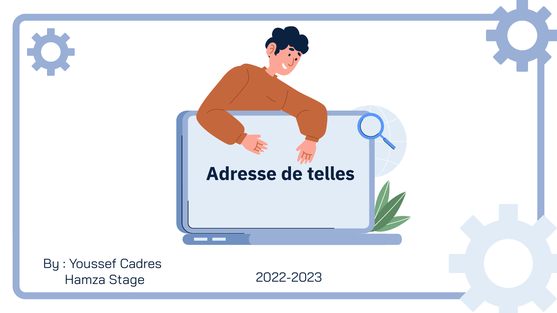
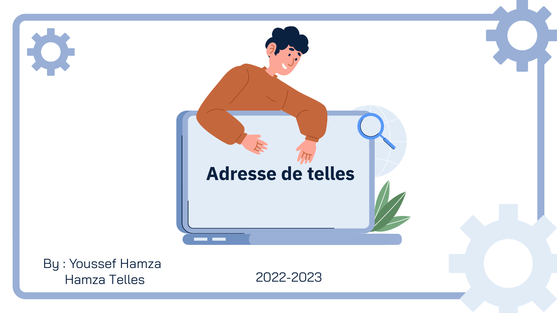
Youssef Cadres: Cadres -> Hamza (141, 264)
Hamza Stage: Stage -> Telles (127, 280)
